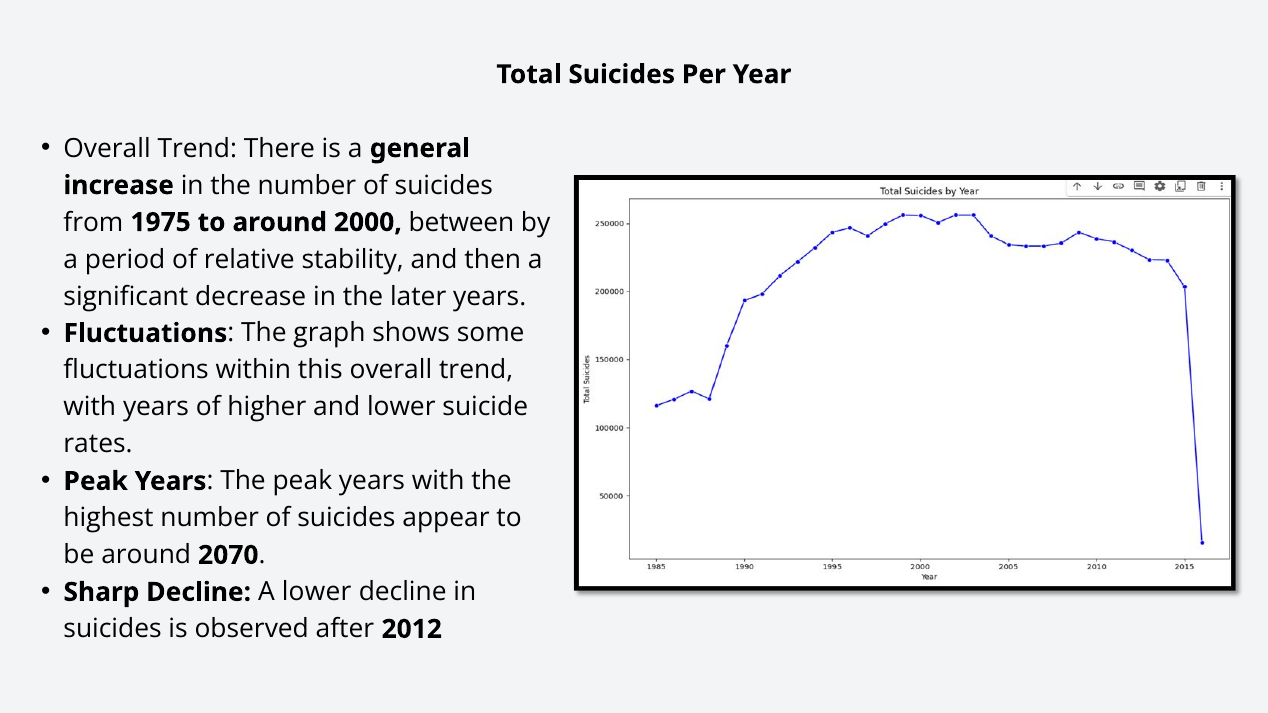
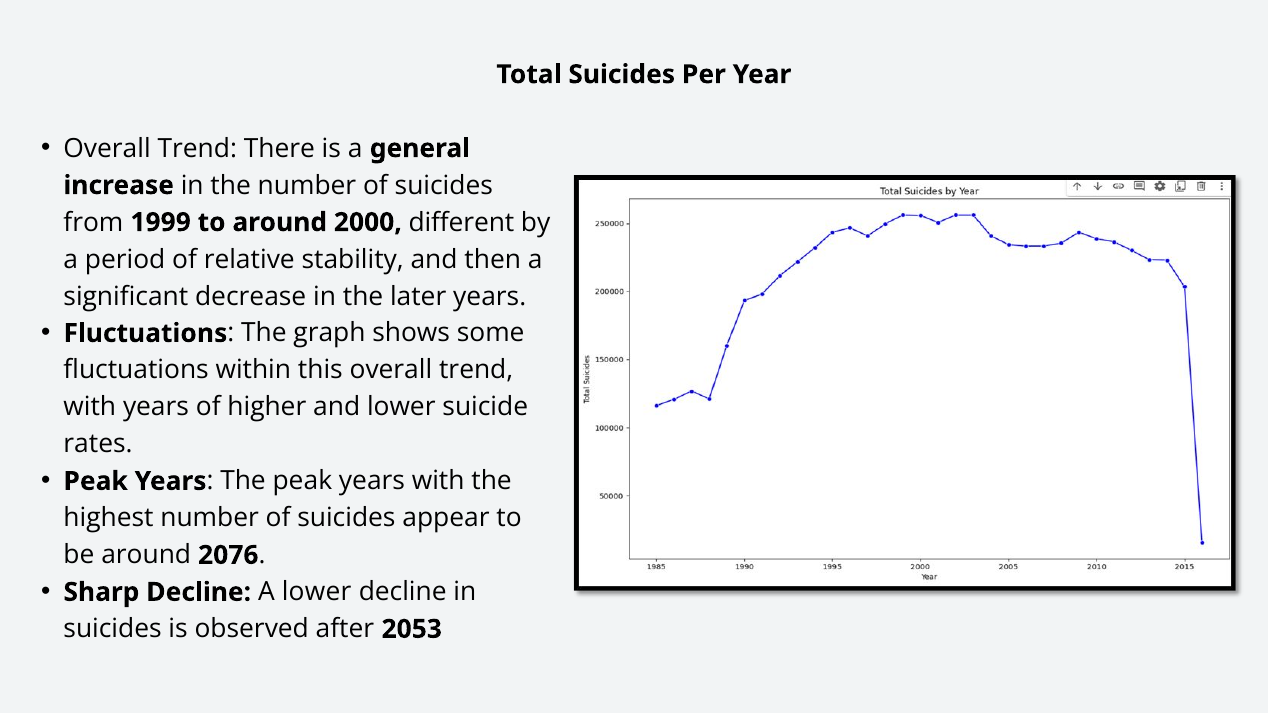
1975: 1975 -> 1999 (161, 222)
between: between -> different (461, 222)
2070: 2070 -> 2076 (228, 555)
2012: 2012 -> 2053 (412, 629)
